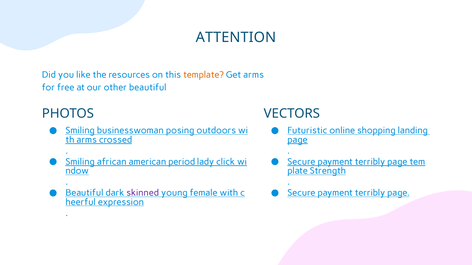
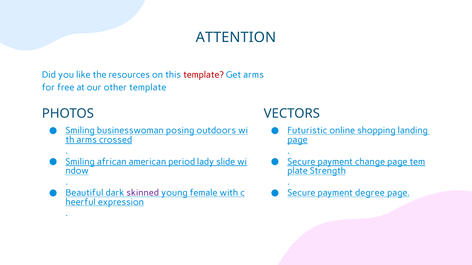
template colour: orange -> red (203, 75)
other beautiful: beautiful -> template (148, 88)
click: click -> slide (226, 162)
terribly: terribly -> change (370, 162)
terribly: terribly -> degree (370, 193)
